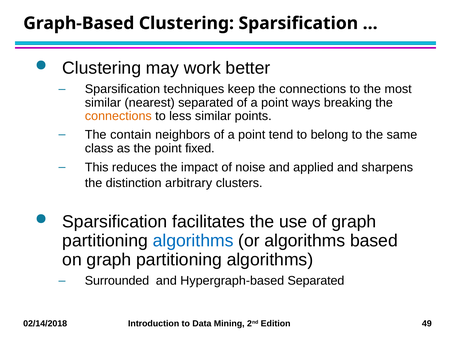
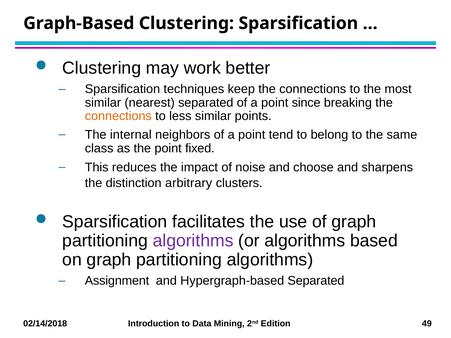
ways: ways -> since (306, 103)
contain: contain -> internal (131, 135)
applied: applied -> choose (313, 167)
algorithms colour: blue -> purple (193, 241)
Surrounded: Surrounded -> Assignment (117, 281)
